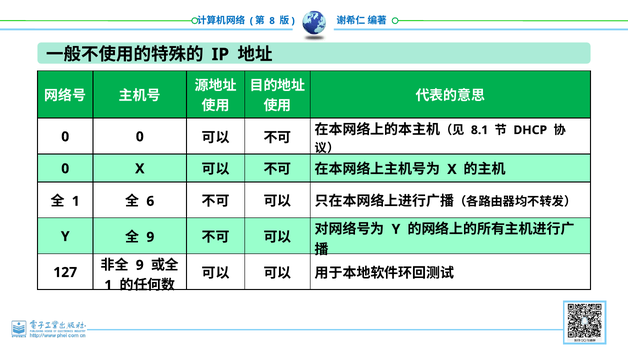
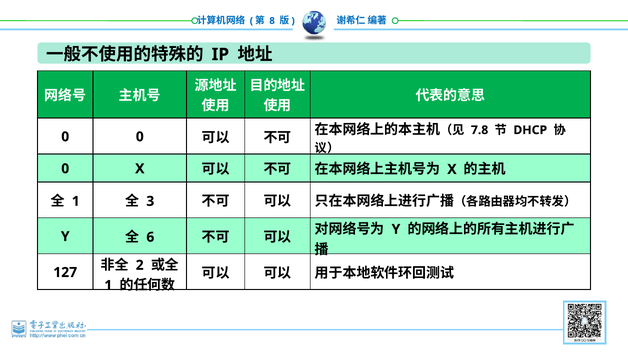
8.1: 8.1 -> 7.8 (480, 130)
6: 6 -> 3 (150, 201)
9: 9 -> 6 (150, 237)
9: 9 -> 2 (140, 265)
